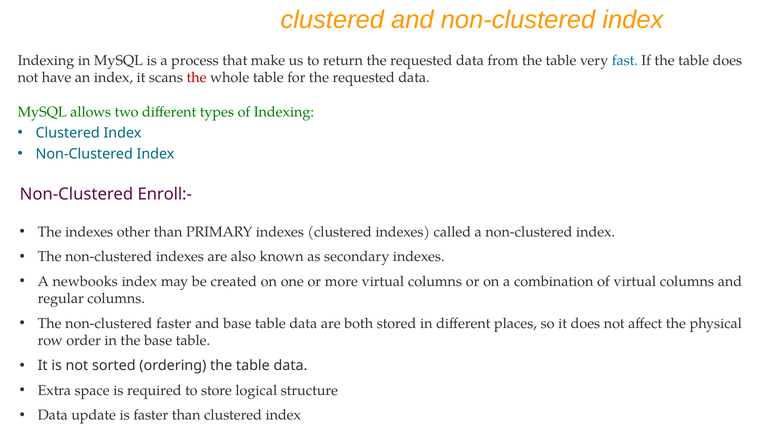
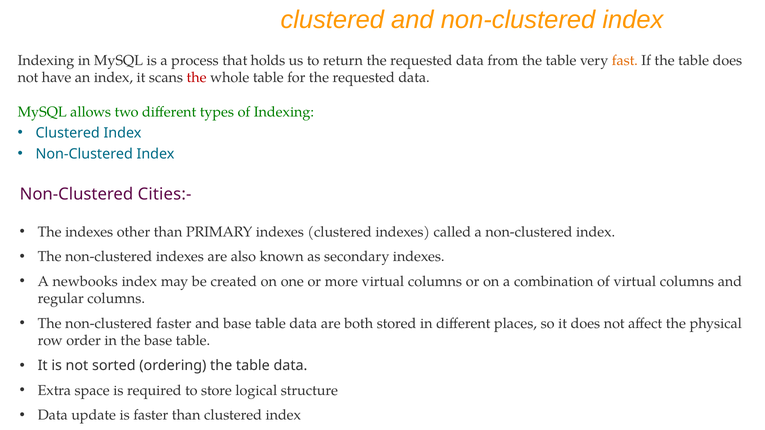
make: make -> holds (268, 60)
fast colour: blue -> orange (625, 60)
Enroll:-: Enroll:- -> Cities:- (165, 194)
